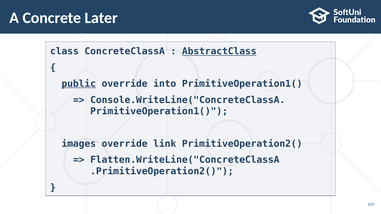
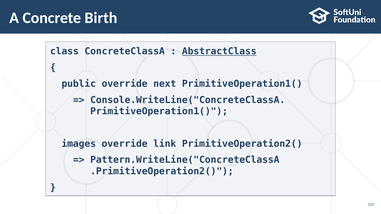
Later: Later -> Birth (101, 18)
public underline: present -> none (79, 84)
into: into -> next (165, 84)
Flatten.WriteLine("ConcreteClassA: Flatten.WriteLine("ConcreteClassA -> Pattern.WriteLine("ConcreteClassA (185, 160)
